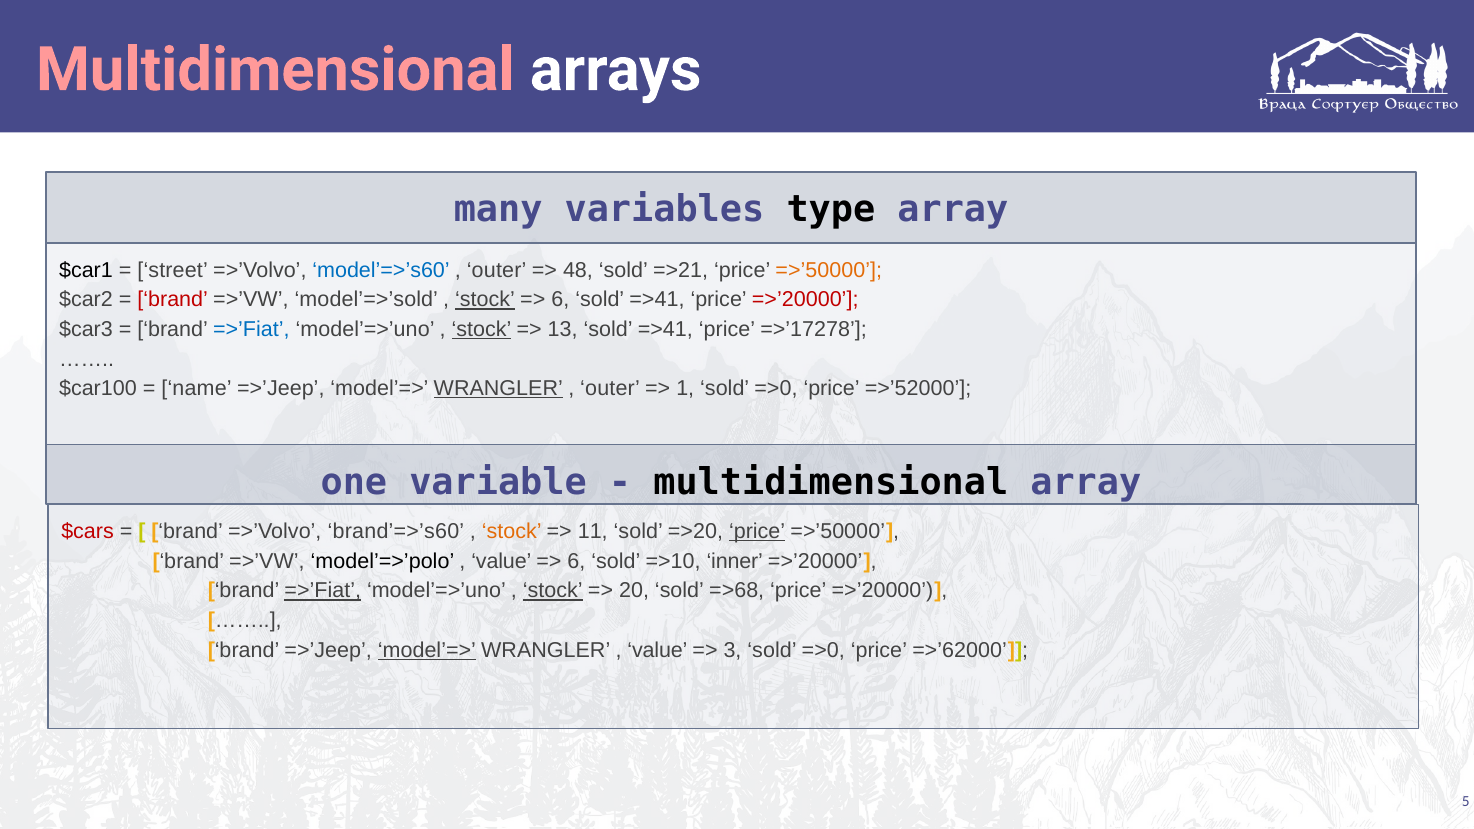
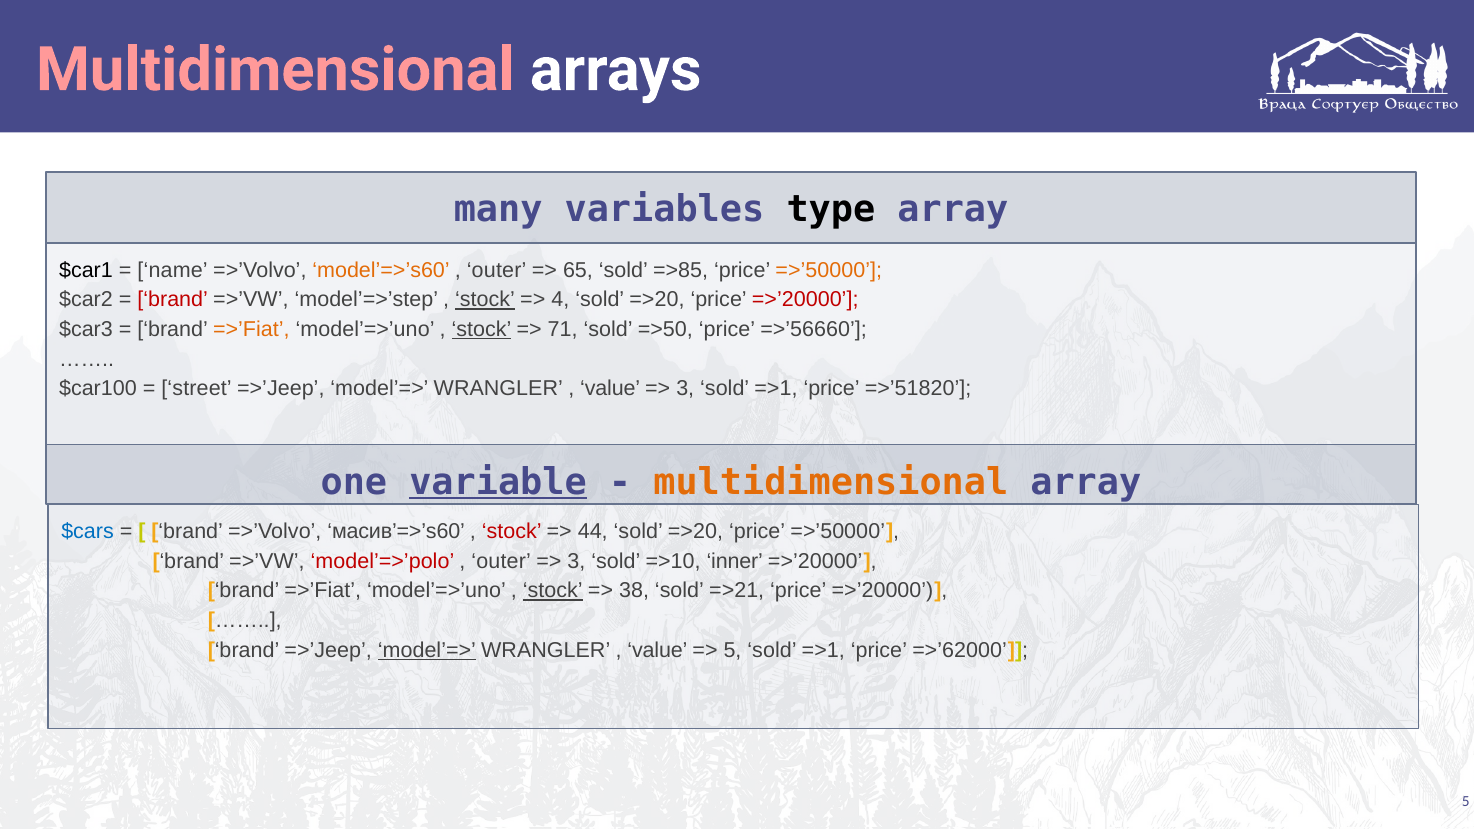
street: street -> name (173, 270)
model’=>’s60 colour: blue -> orange (381, 270)
48: 48 -> 65 (578, 270)
=>21: =>21 -> =>85 (681, 270)
model’=>’sold: model’=>’sold -> model’=>’step (366, 300)
6: 6 -> 4 (560, 300)
=>41: =>41 -> =>20 (657, 300)
=>’Fiat colour: blue -> orange (251, 329)
13: 13 -> 71 (563, 329)
=>41: =>41 -> =>50 (665, 329)
=>’17278: =>’17278 -> =>’56660 (814, 329)
name: name -> street (197, 389)
WRANGLER underline: present -> none (498, 389)
outer: outer -> value (610, 389)
1: 1 -> 3 (685, 389)
=>0: =>0 -> =>1 (776, 389)
=>’52000: =>’52000 -> =>’51820 (918, 389)
variable underline: none -> present (498, 482)
multidimensional colour: black -> orange (831, 482)
$cars colour: red -> blue (88, 532)
brand’=>’s60: brand’=>’s60 -> масив’=>’s60 (396, 532)
stock colour: orange -> red (512, 532)
11: 11 -> 44 (593, 532)
price underline: present -> none (757, 532)
model’=>’polo colour: black -> red (382, 561)
value: value -> outer (501, 561)
6: 6 -> 3 (576, 561)
=>’Fiat underline: present -> none (323, 591)
20: 20 -> 38 (634, 591)
=>68: =>68 -> =>21 (737, 591)
3: 3 -> 5 (732, 650)
=>0: =>0 -> =>1 (823, 650)
